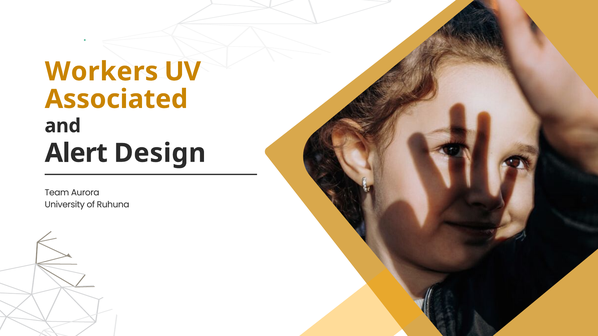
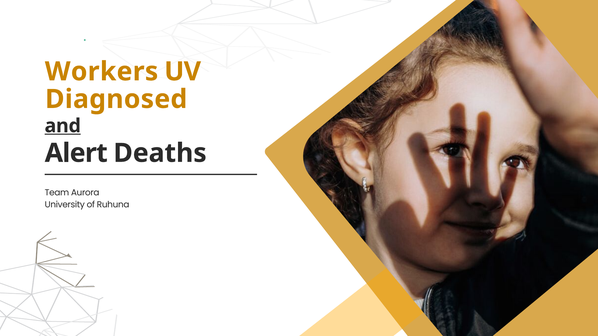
Associated: Associated -> Diagnosed (116, 99)
and underline: none -> present (63, 126)
Design: Design -> Deaths (160, 153)
